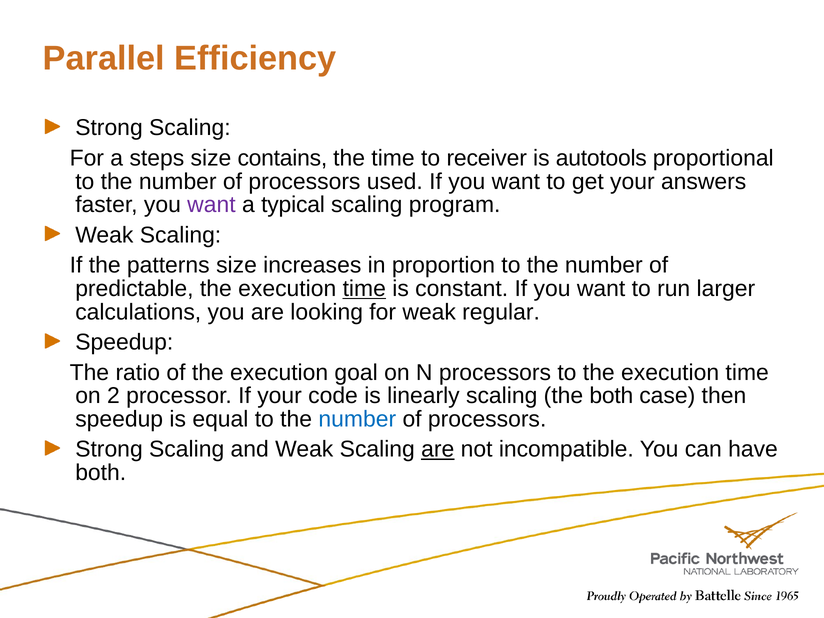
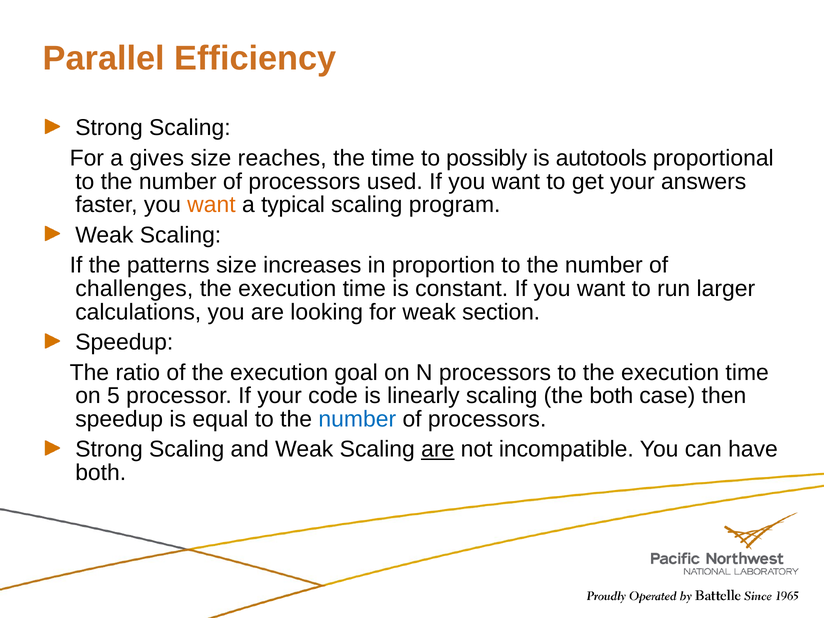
steps: steps -> gives (157, 158)
contains: contains -> reaches (282, 158)
receiver: receiver -> possibly (487, 158)
want colour: purple -> orange (211, 205)
predictable: predictable -> challenges (134, 289)
time underline: present -> none (364, 289)
regular: regular -> section (501, 312)
2: 2 -> 5 (113, 396)
